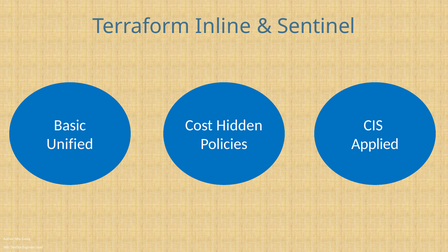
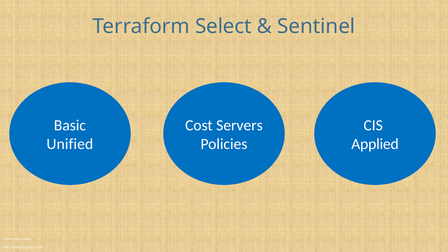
Inline: Inline -> Select (223, 26)
Hidden: Hidden -> Servers (239, 125)
